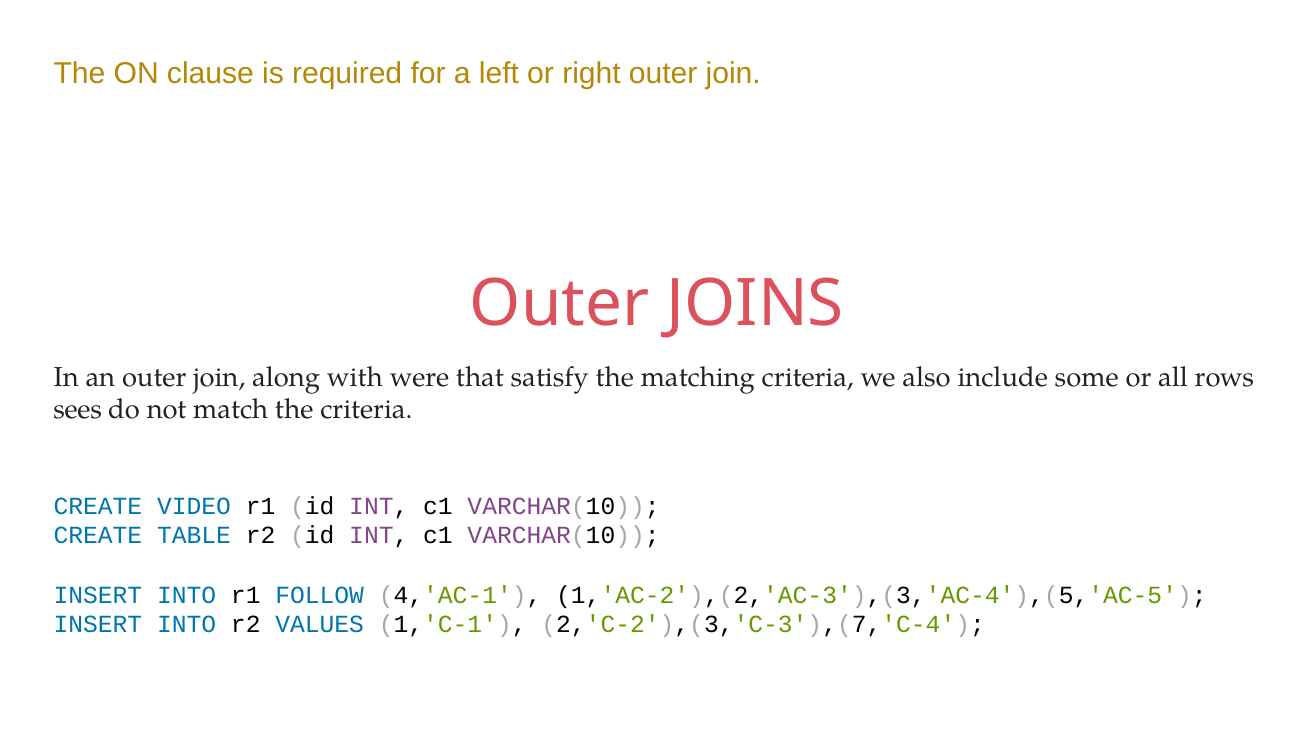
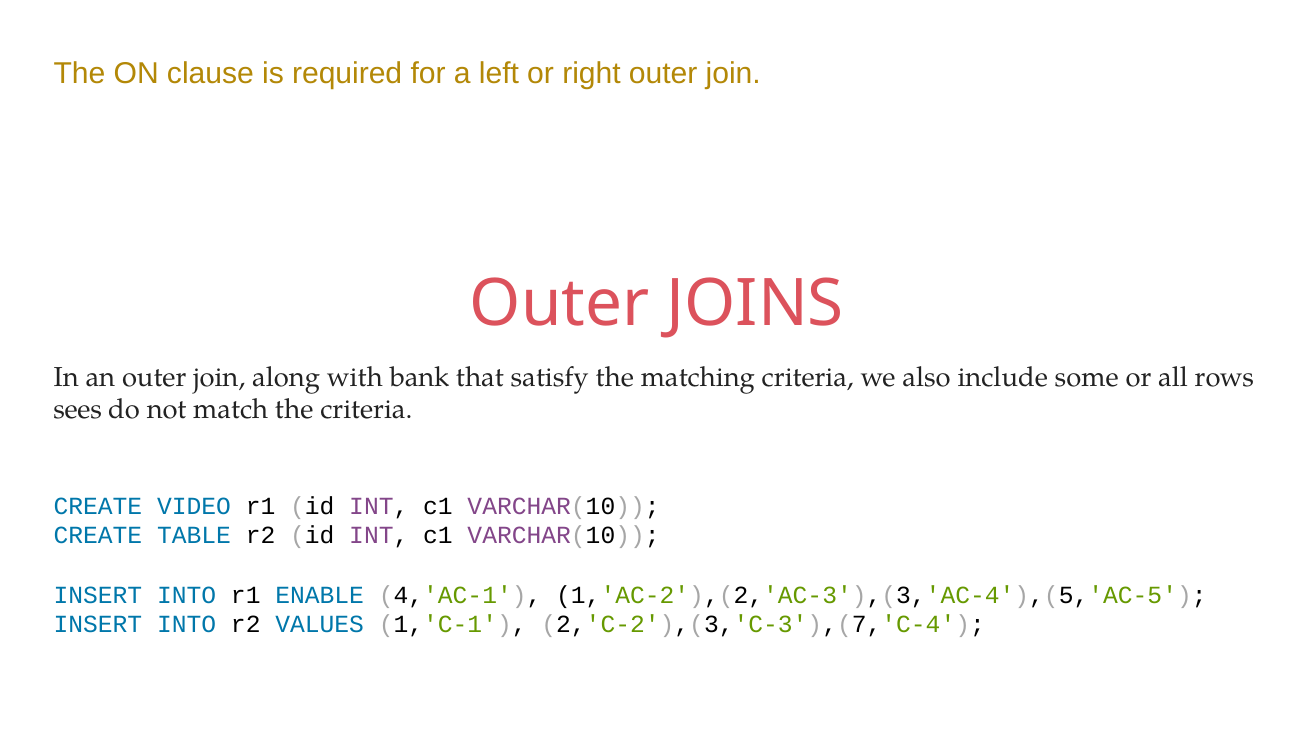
were: were -> bank (420, 377)
FOLLOW: FOLLOW -> ENABLE (320, 595)
